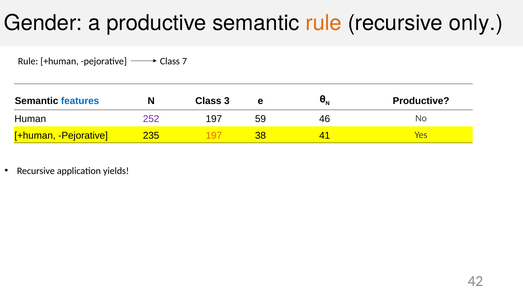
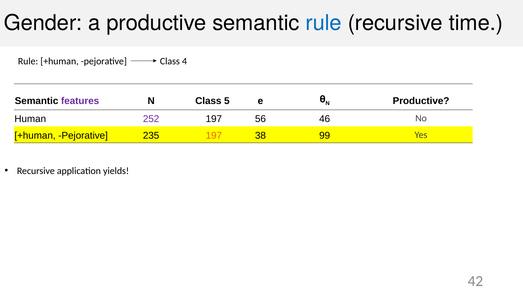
rule colour: orange -> blue (324, 23)
only: only -> time (476, 23)
7: 7 -> 4 (185, 61)
features colour: blue -> purple (80, 101)
3: 3 -> 5 (227, 101)
59: 59 -> 56 (260, 119)
41: 41 -> 99 (325, 136)
